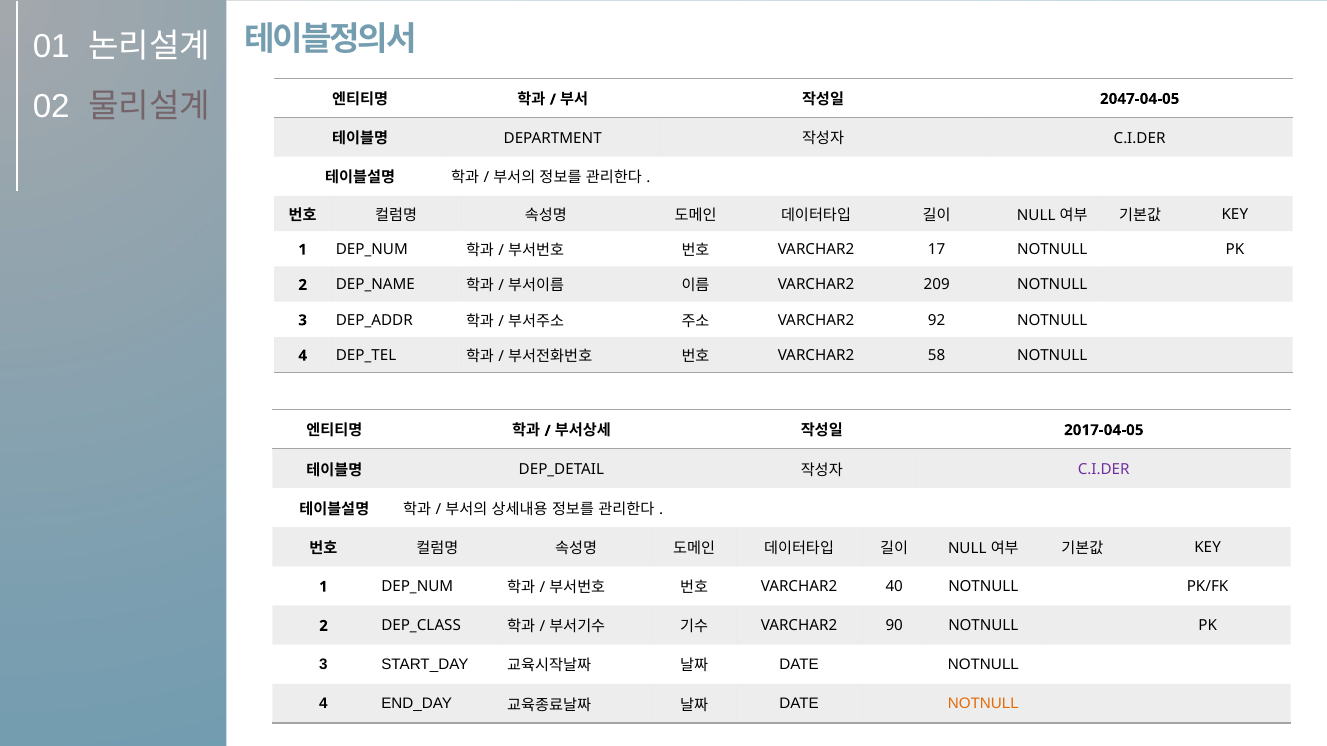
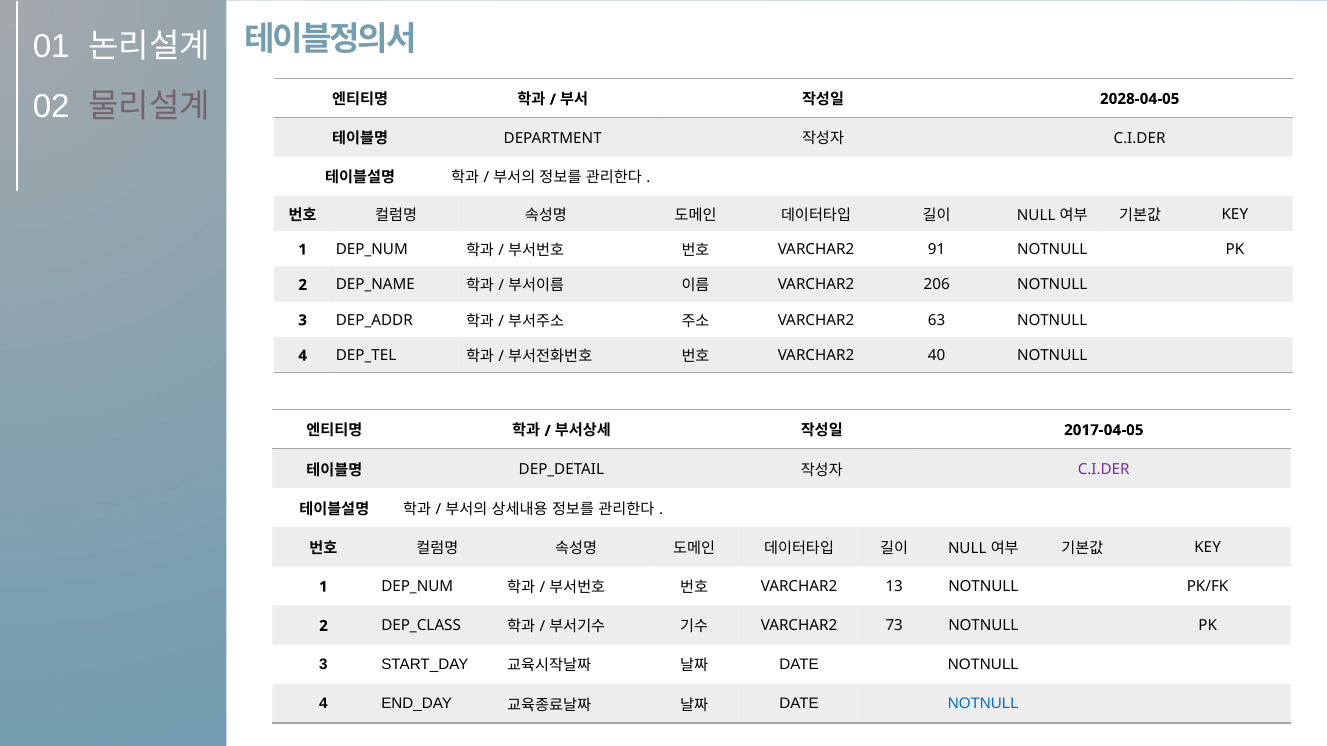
2047-04-05: 2047-04-05 -> 2028-04-05 (1140, 99)
17: 17 -> 91 (937, 250)
209: 209 -> 206 (937, 285)
92: 92 -> 63 (937, 320)
58: 58 -> 40 (937, 356)
40: 40 -> 13 (894, 587)
90: 90 -> 73 (894, 626)
NOTNULL colour: orange -> blue (983, 704)
